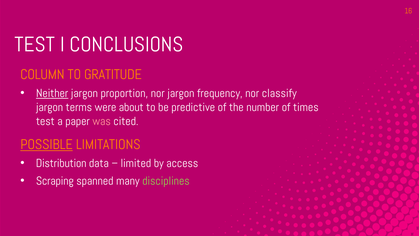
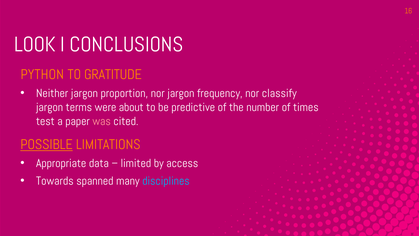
TEST: TEST -> LOOK (35, 44)
COLUMN: COLUMN -> PYTHON (42, 74)
Neither underline: present -> none (52, 93)
Distribution: Distribution -> Appropriate (61, 163)
Scraping: Scraping -> Towards (55, 181)
disciplines colour: light green -> light blue (166, 181)
